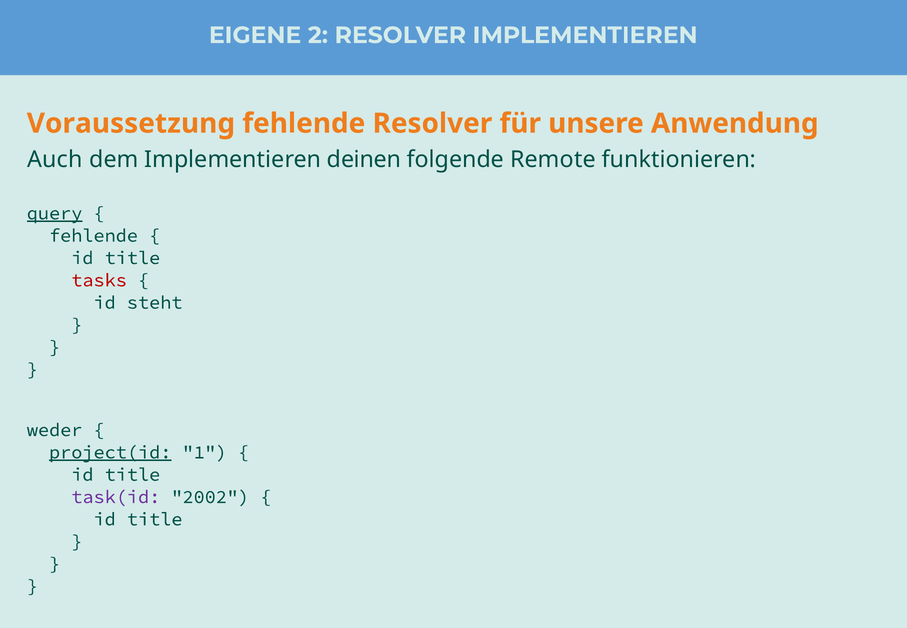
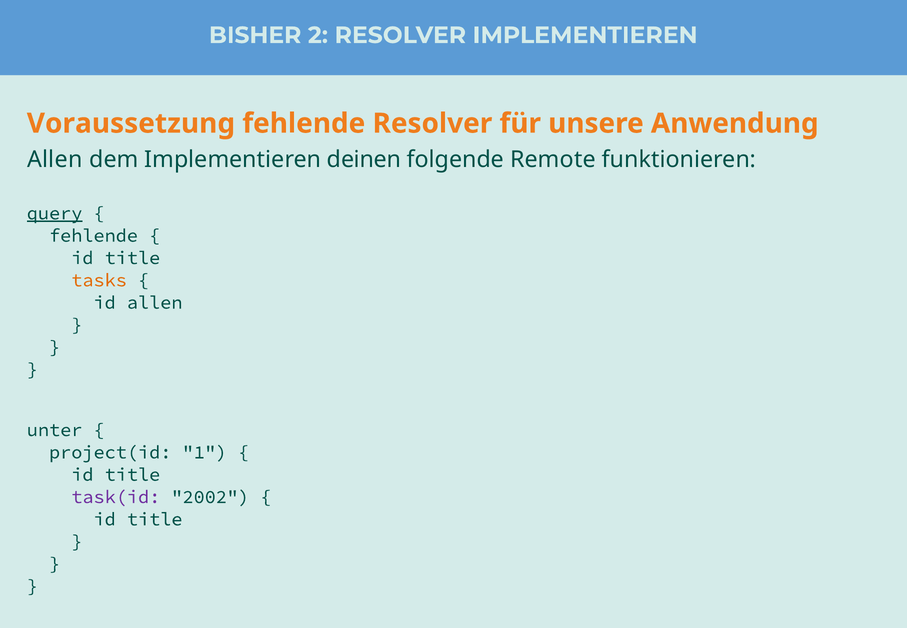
EIGENE: EIGENE -> BISHER (255, 35)
Auch: Auch -> Allen (55, 159)
tasks colour: red -> orange (99, 280)
id steht: steht -> allen (155, 302)
weder: weder -> unter (55, 430)
project(id underline: present -> none (110, 452)
